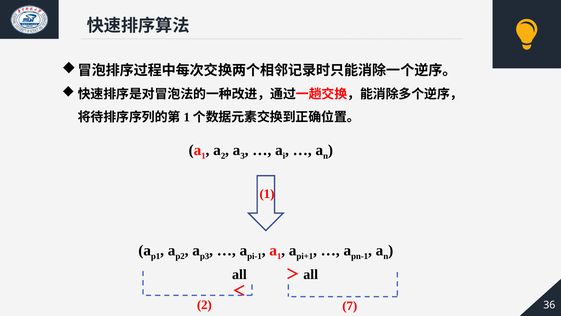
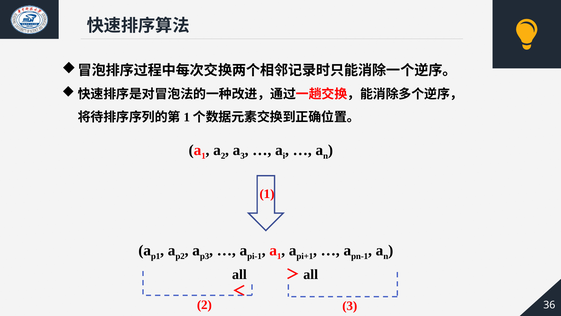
2 7: 7 -> 3 (350, 306)
